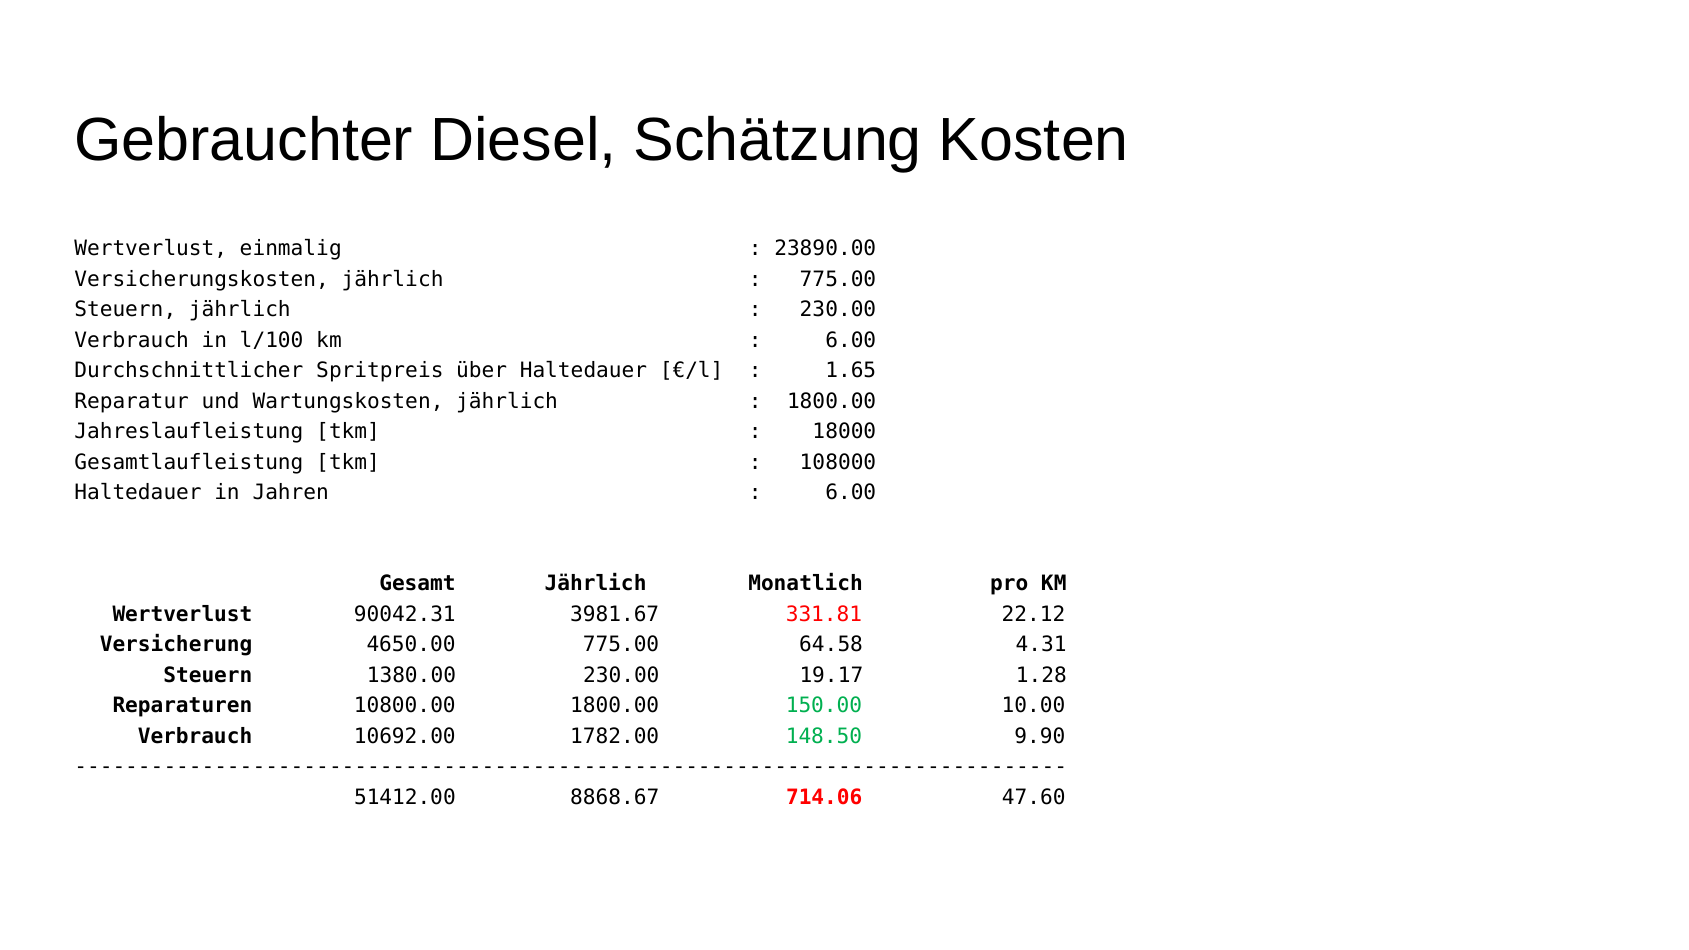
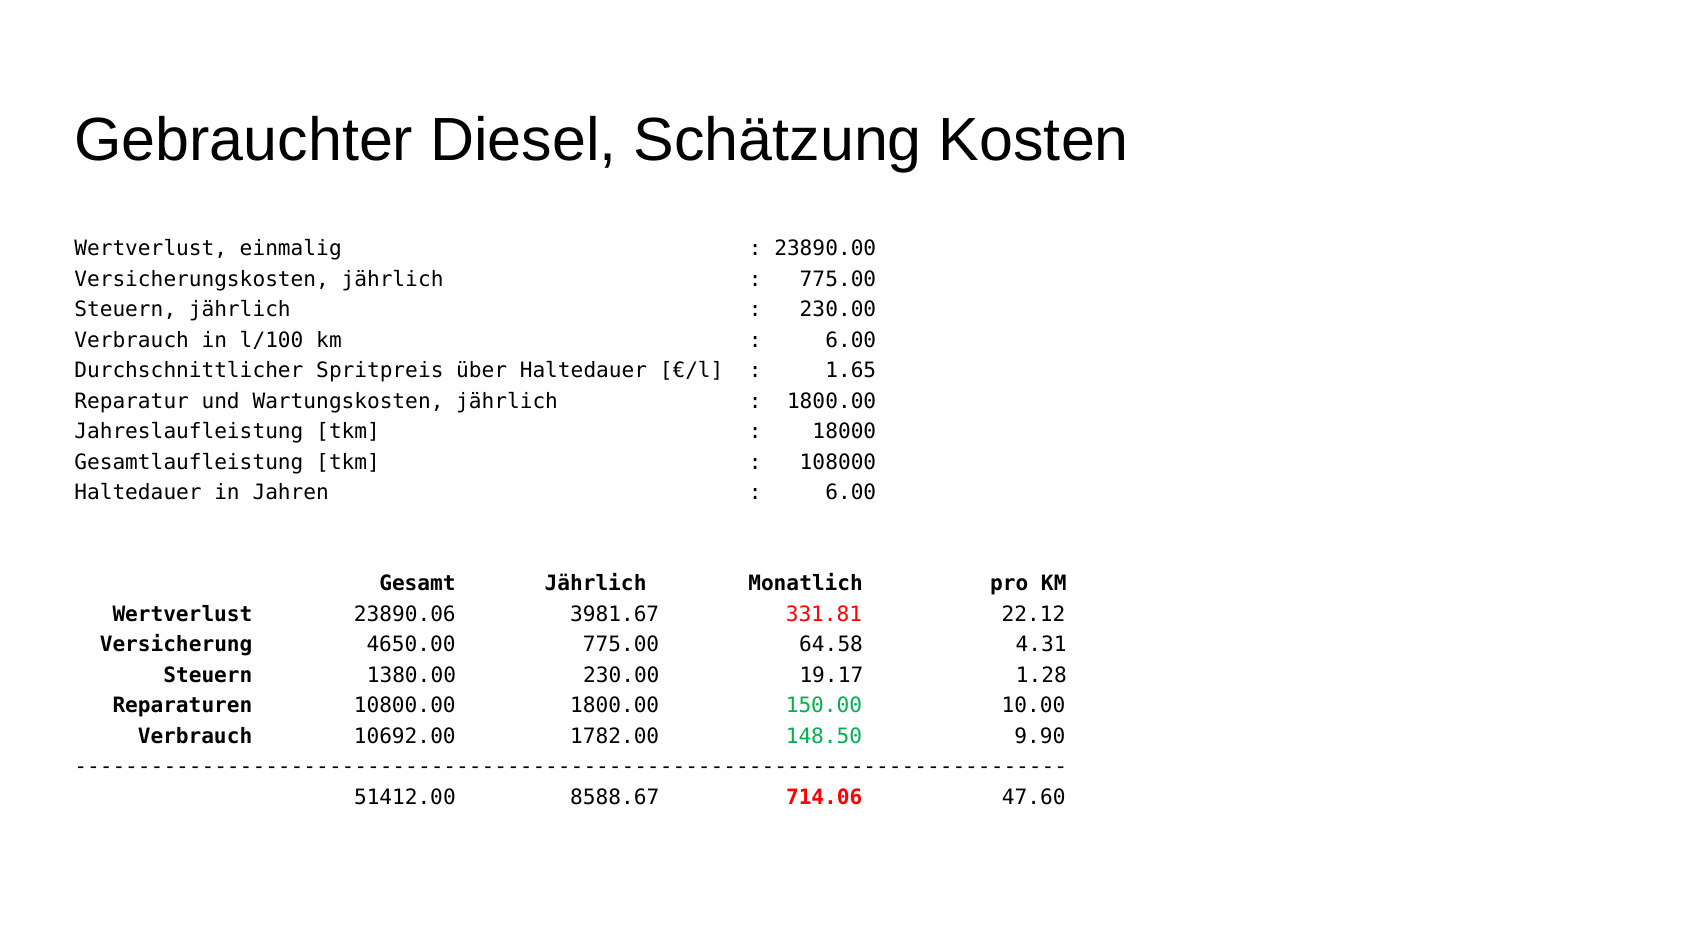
90042.31: 90042.31 -> 23890.06 (405, 614)
8868.67: 8868.67 -> 8588.67 (615, 797)
